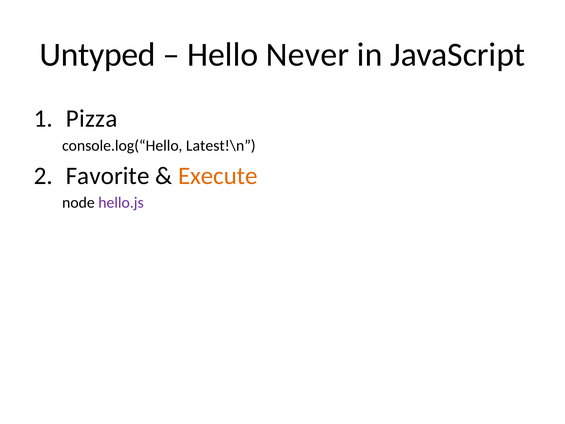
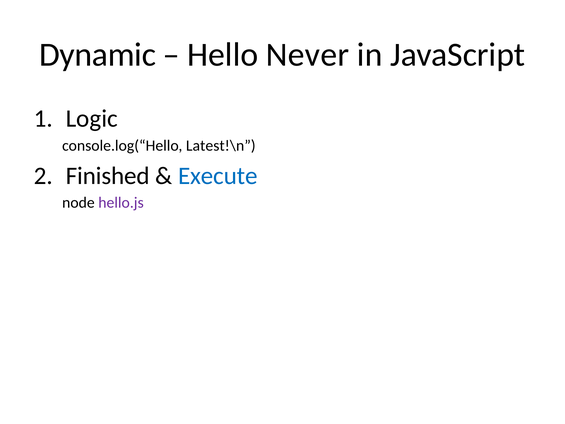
Untyped: Untyped -> Dynamic (98, 55)
Pizza: Pizza -> Logic (92, 119)
Favorite: Favorite -> Finished (108, 176)
Execute colour: orange -> blue (218, 176)
